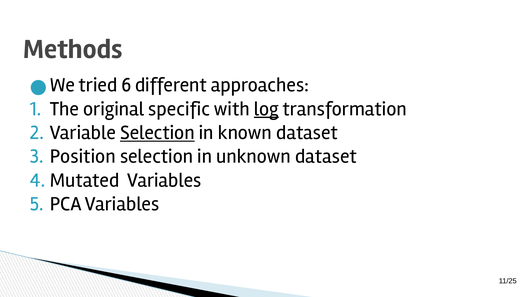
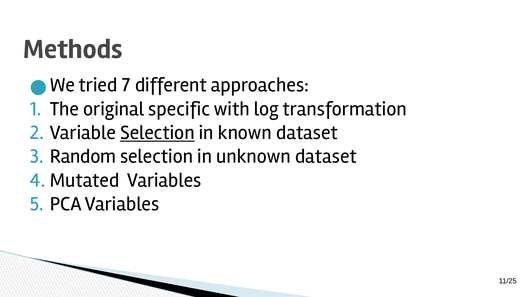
6: 6 -> 7 (126, 85)
log underline: present -> none (266, 109)
Position: Position -> Random (83, 157)
